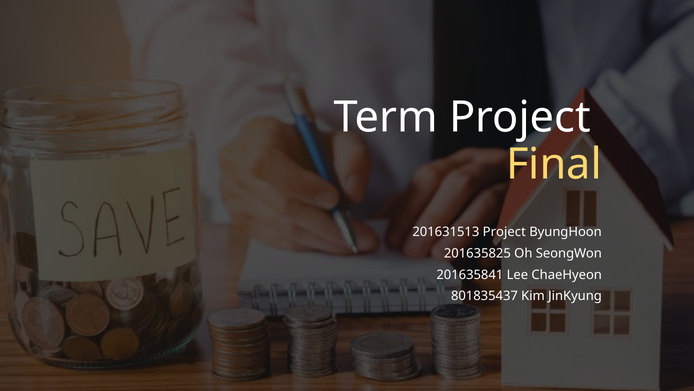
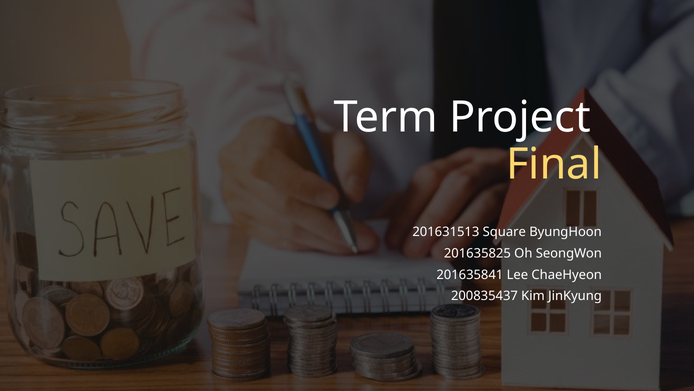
201631513 Project: Project -> Square (504, 232)
801835437: 801835437 -> 200835437 (484, 296)
